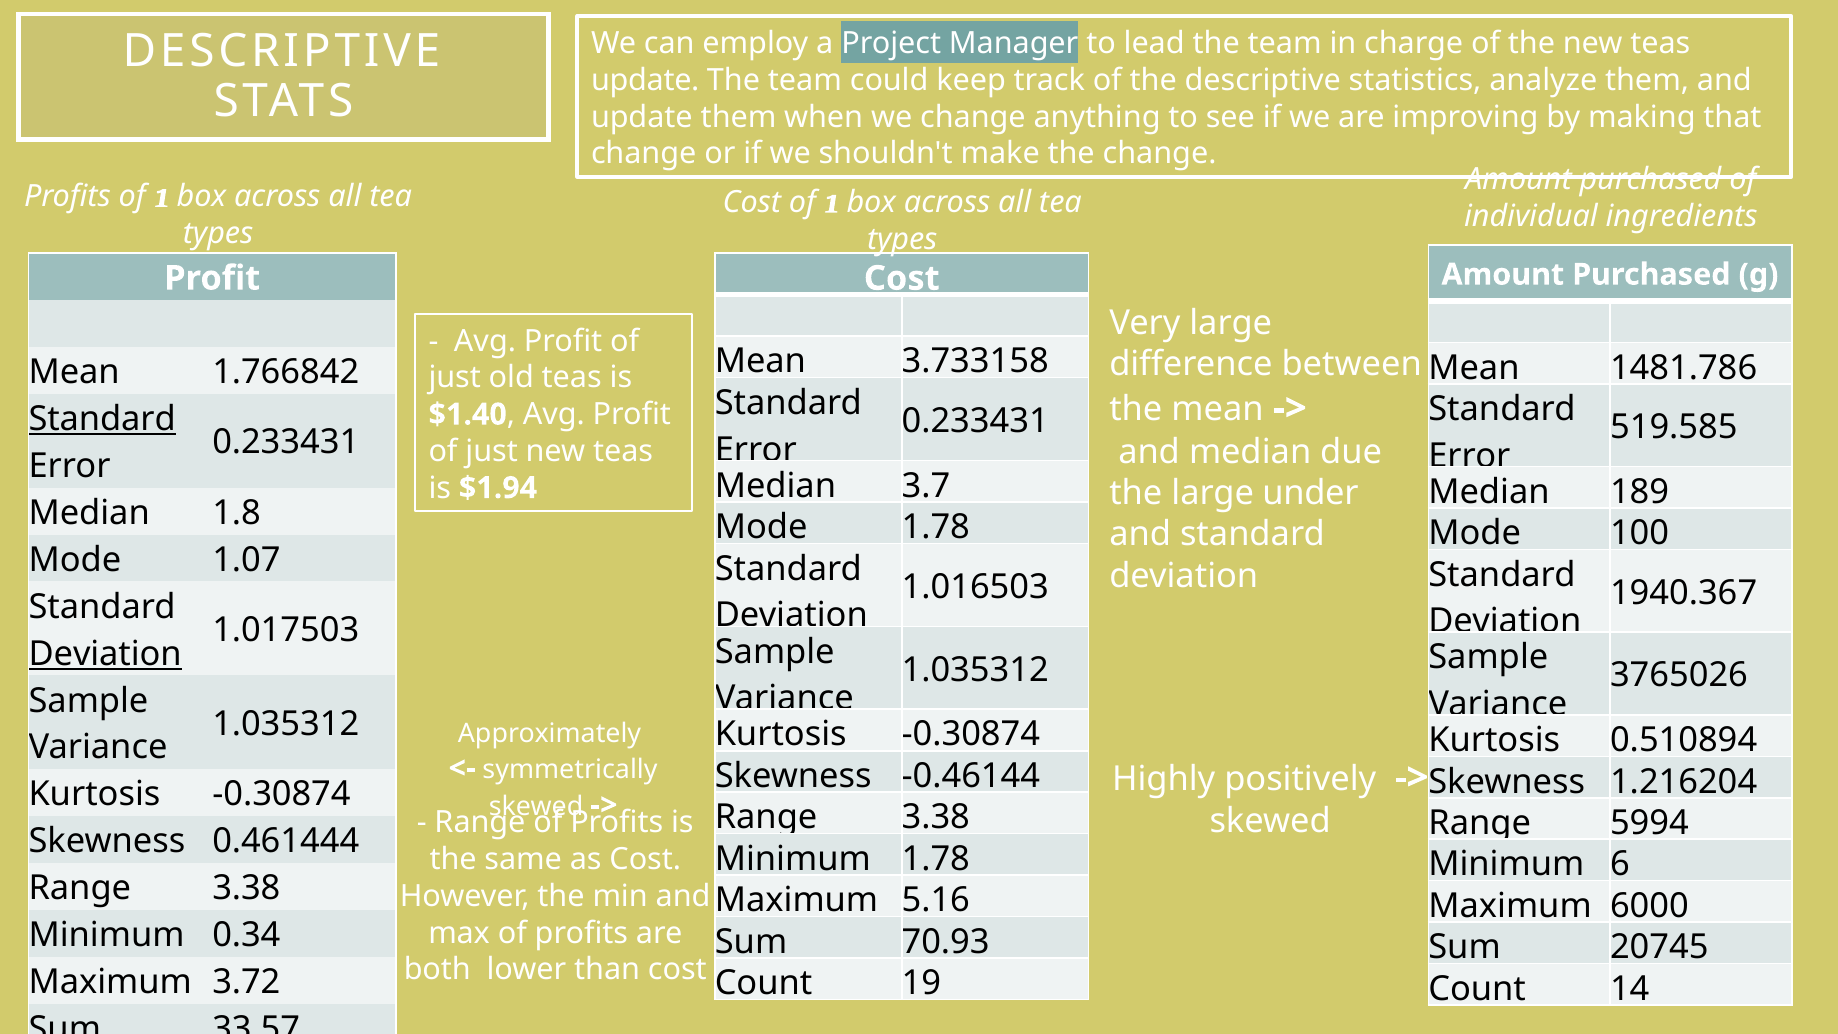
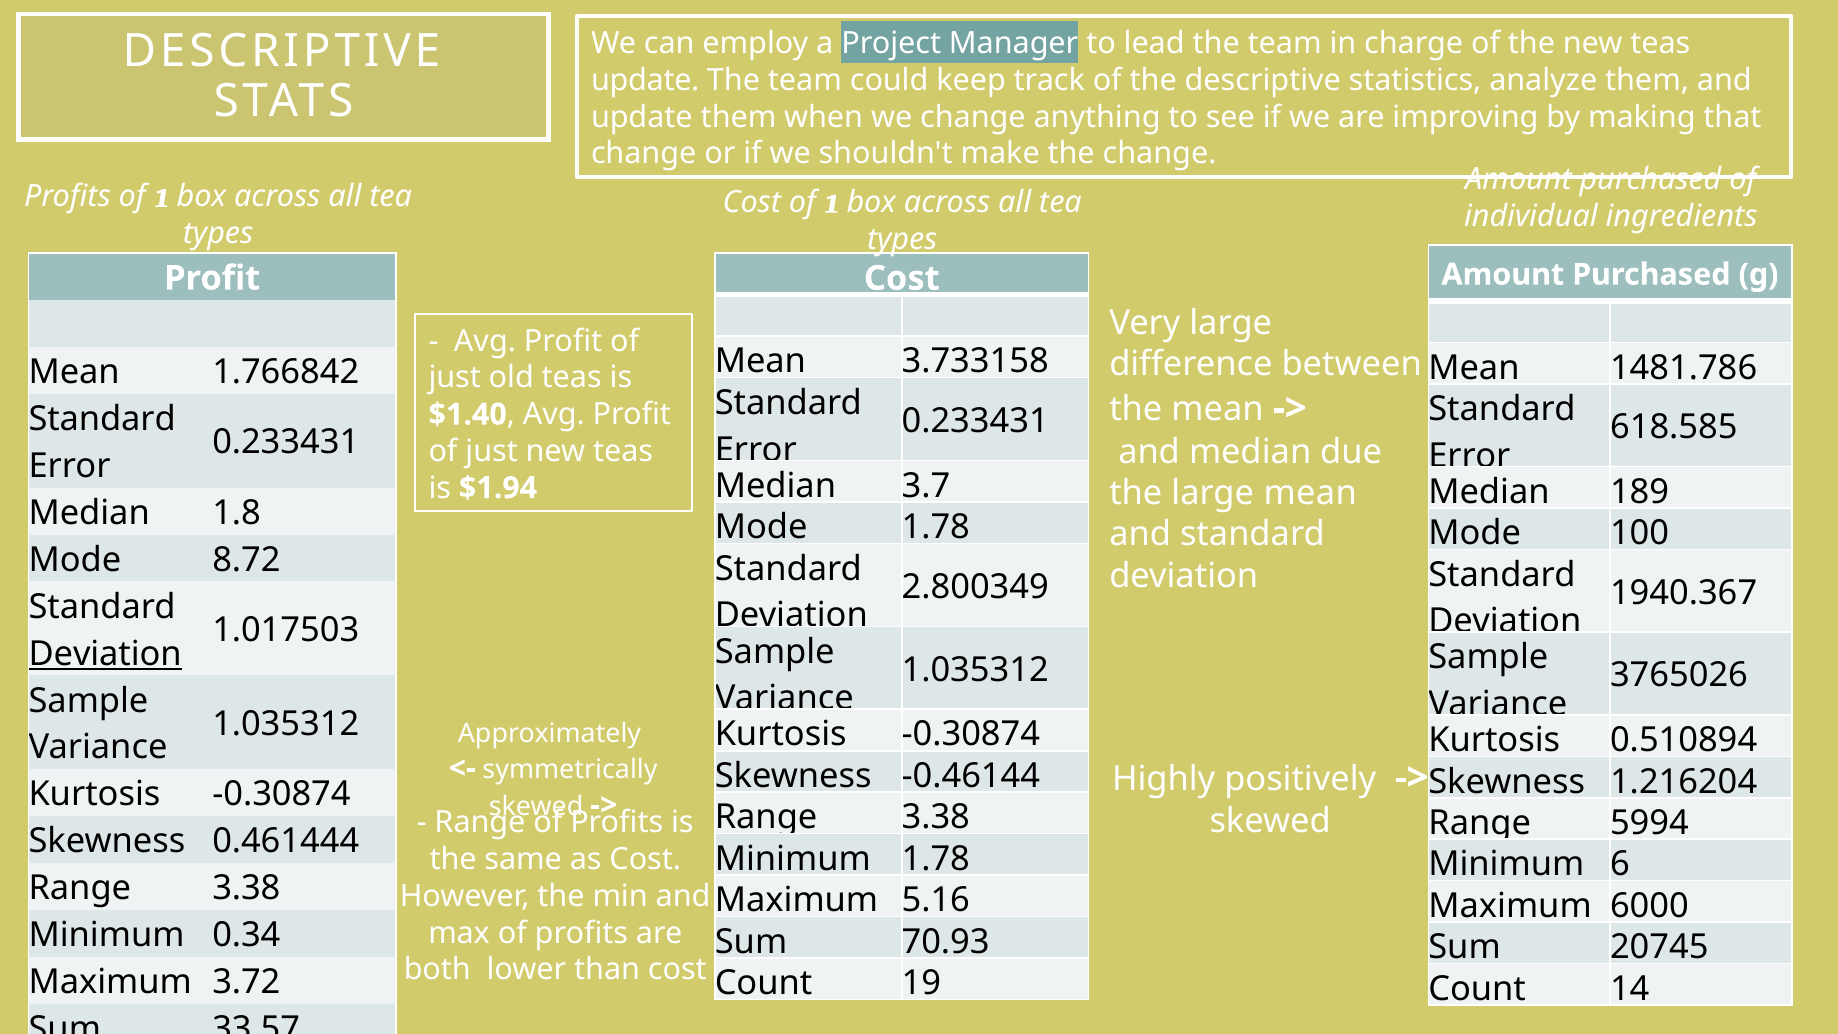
Standard underline: present -> none (102, 419)
519.585: 519.585 -> 618.585 (1674, 427)
large under: under -> mean (1310, 493)
1.07: 1.07 -> 8.72 (246, 560)
1.016503: 1.016503 -> 2.800349 (975, 587)
